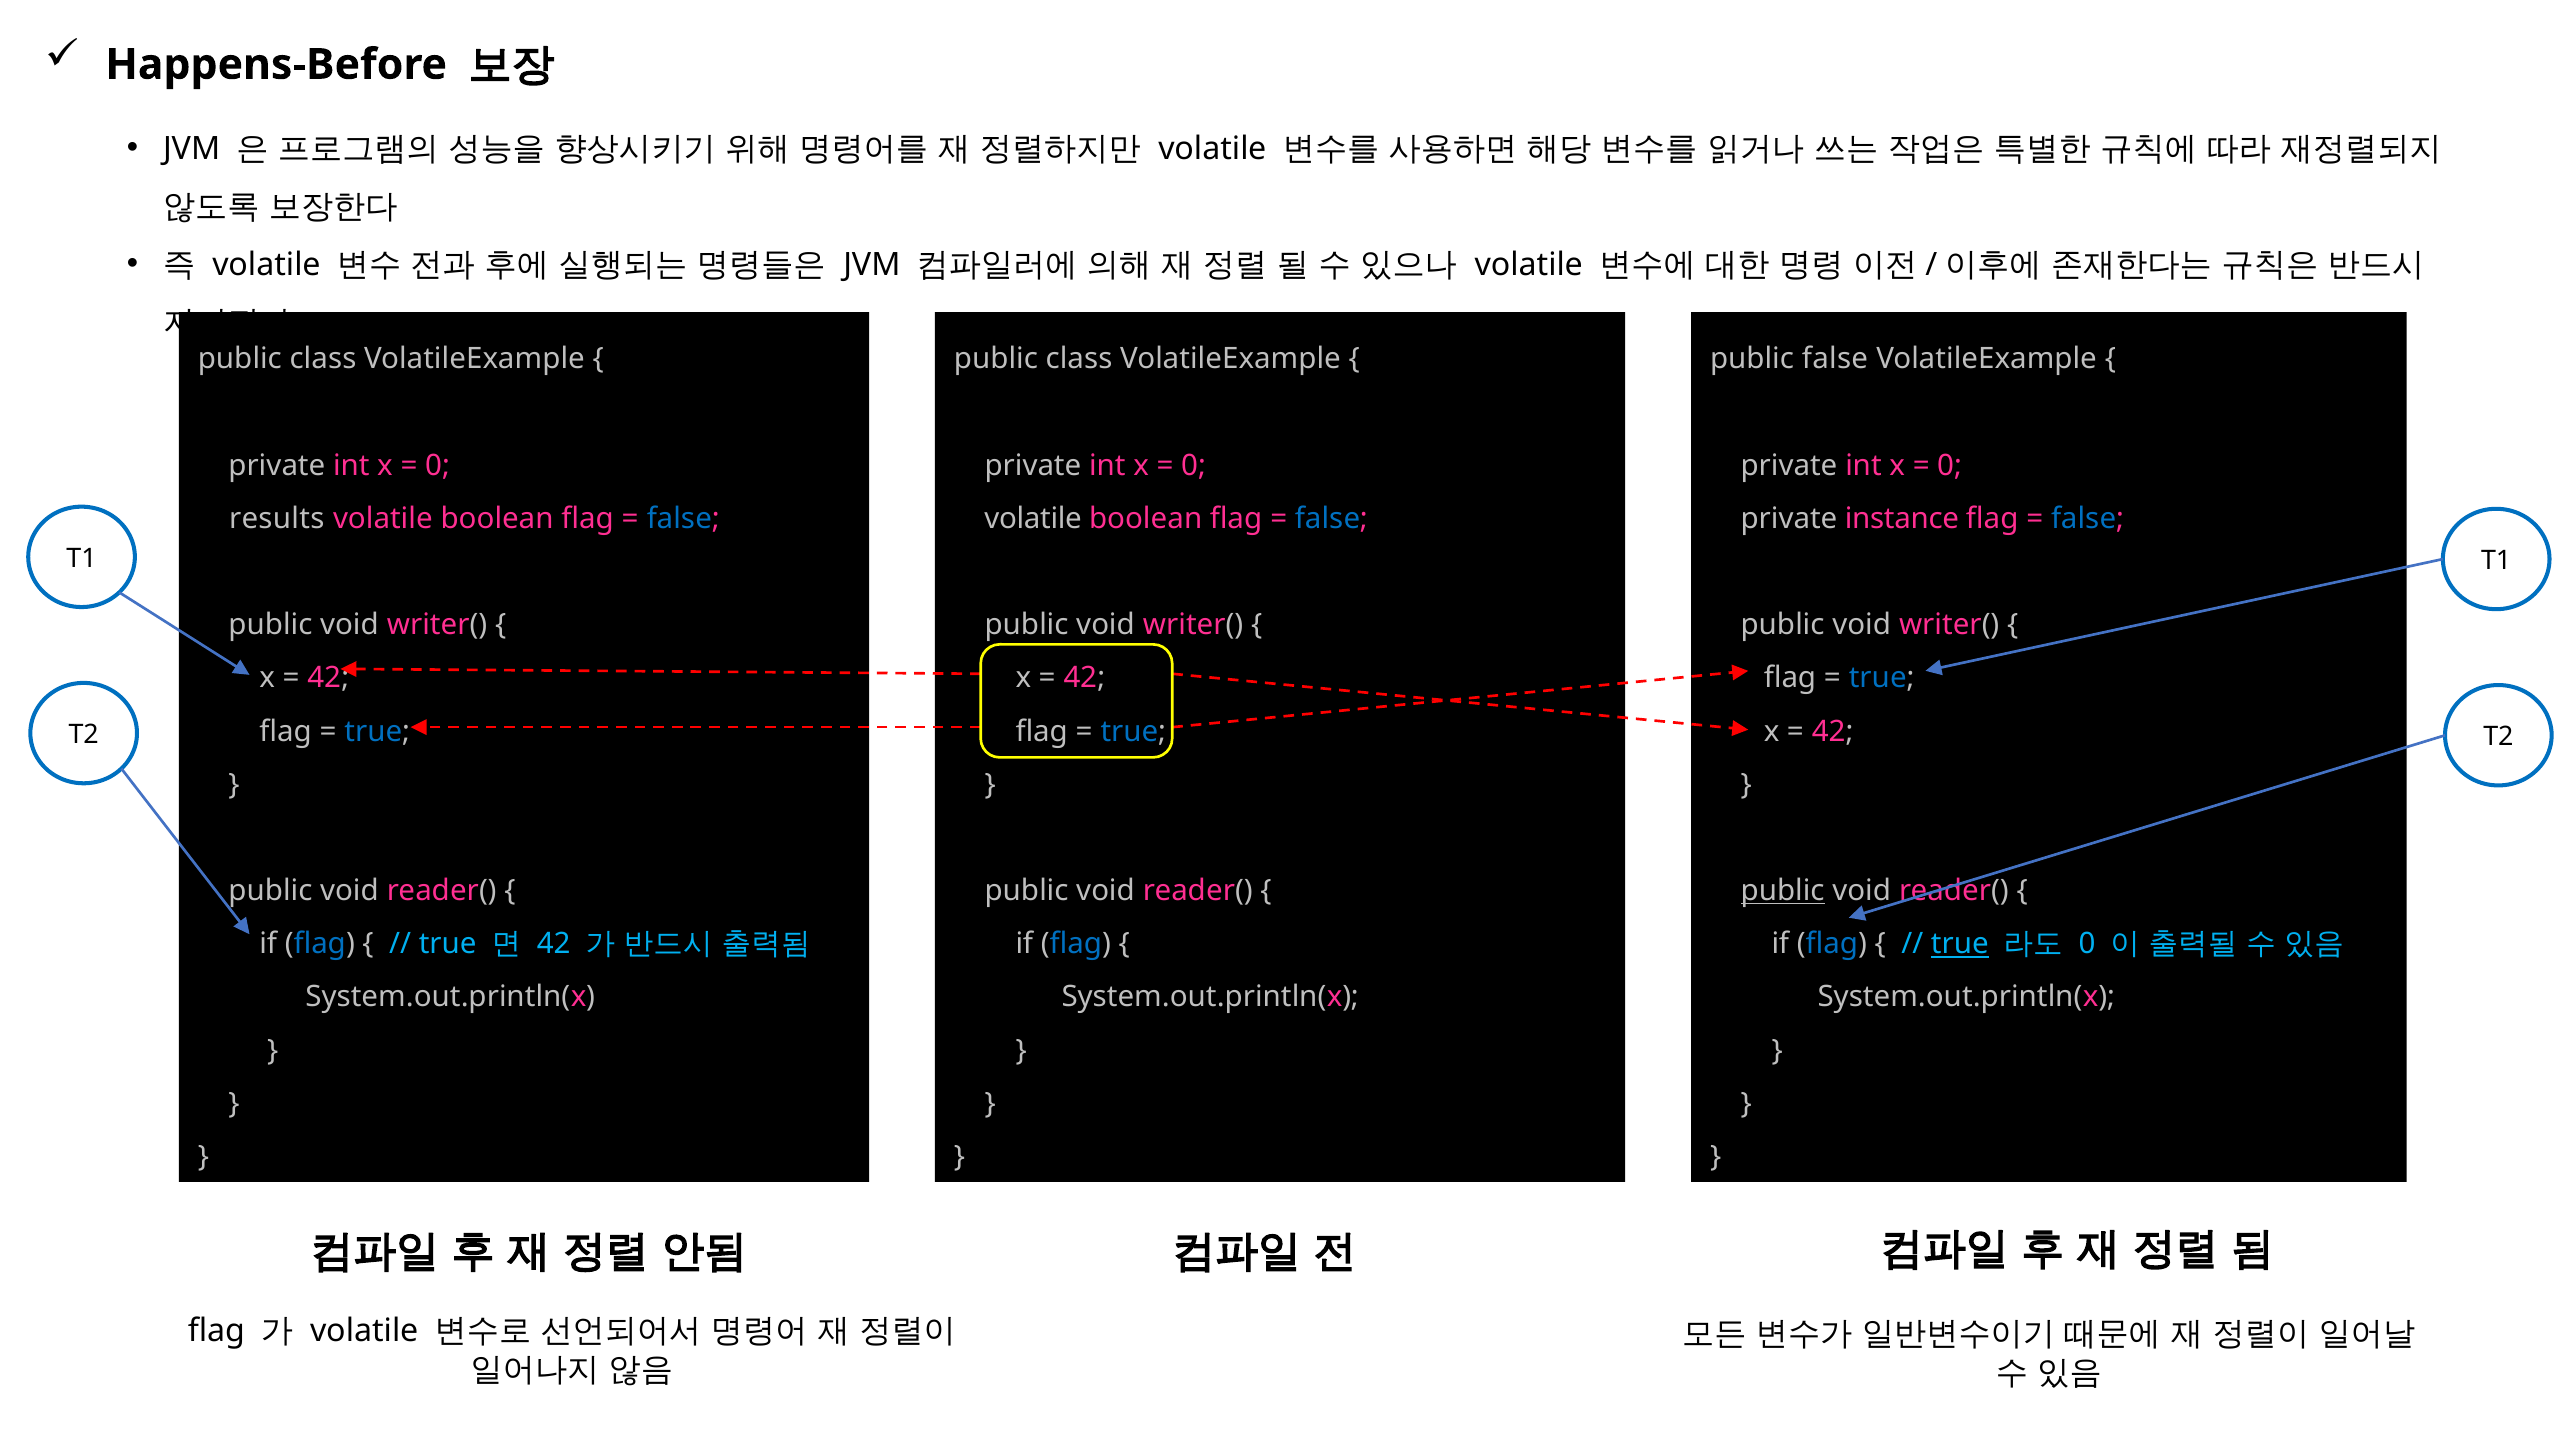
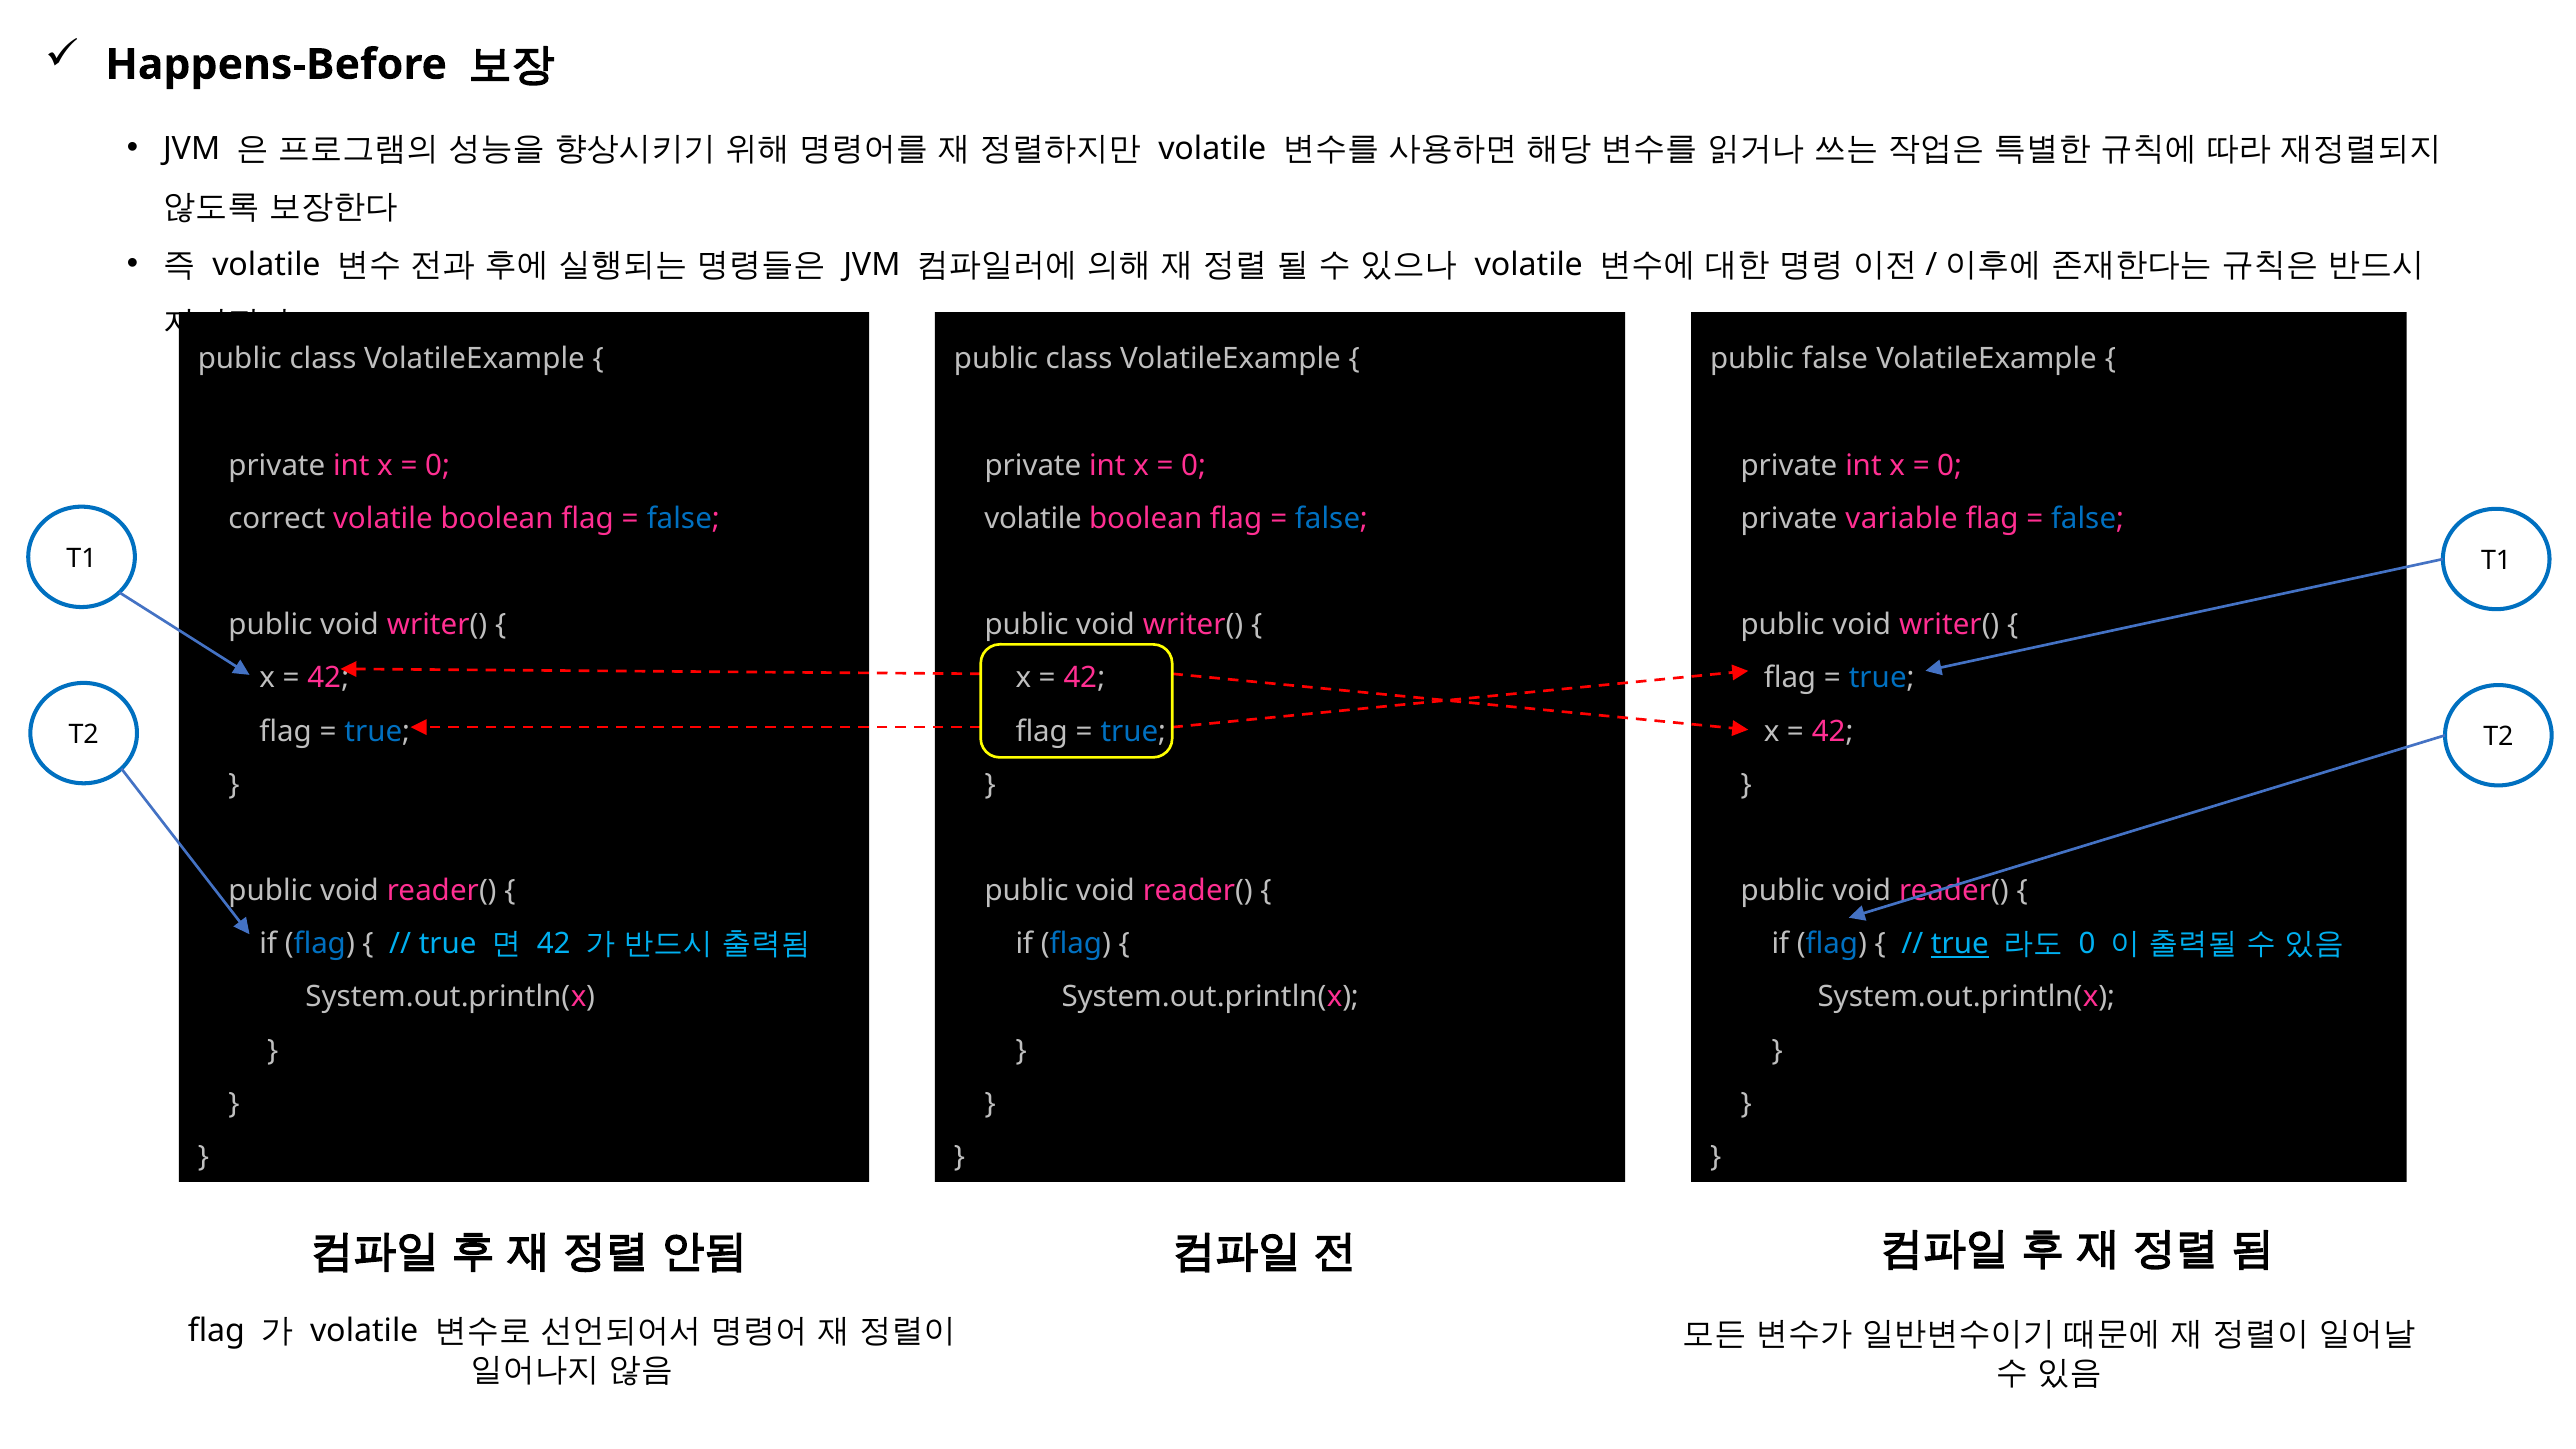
results: results -> correct (277, 519)
instance: instance -> variable (1902, 519)
public underline: present -> none (1783, 891)
